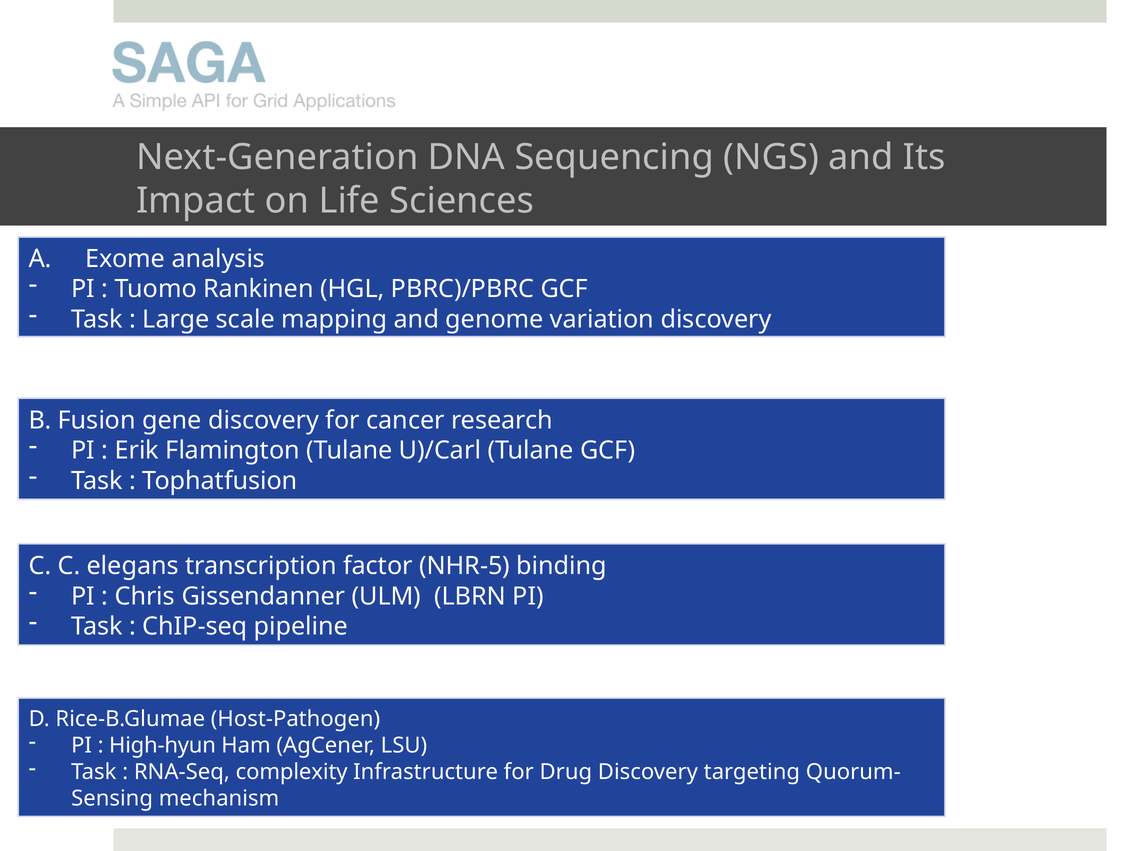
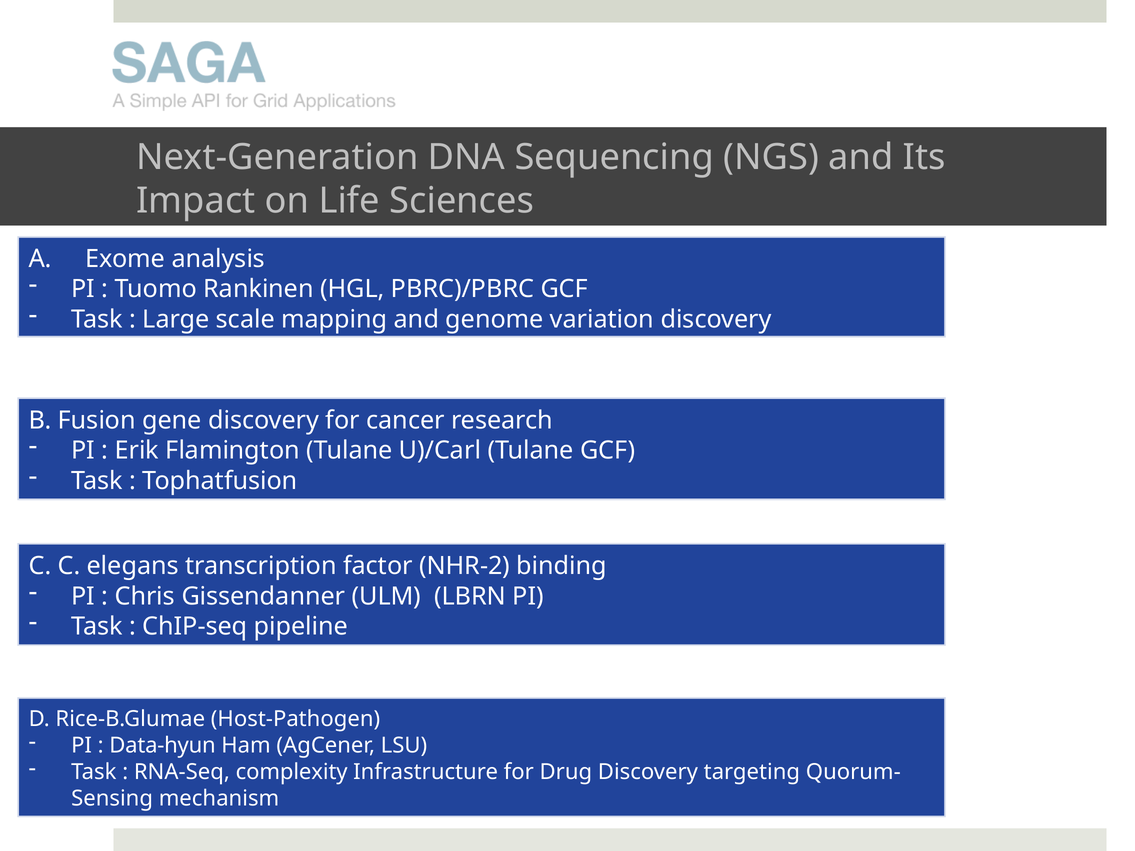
NHR-5: NHR-5 -> NHR-2 (465, 566)
High-hyun: High-hyun -> Data-hyun (163, 746)
